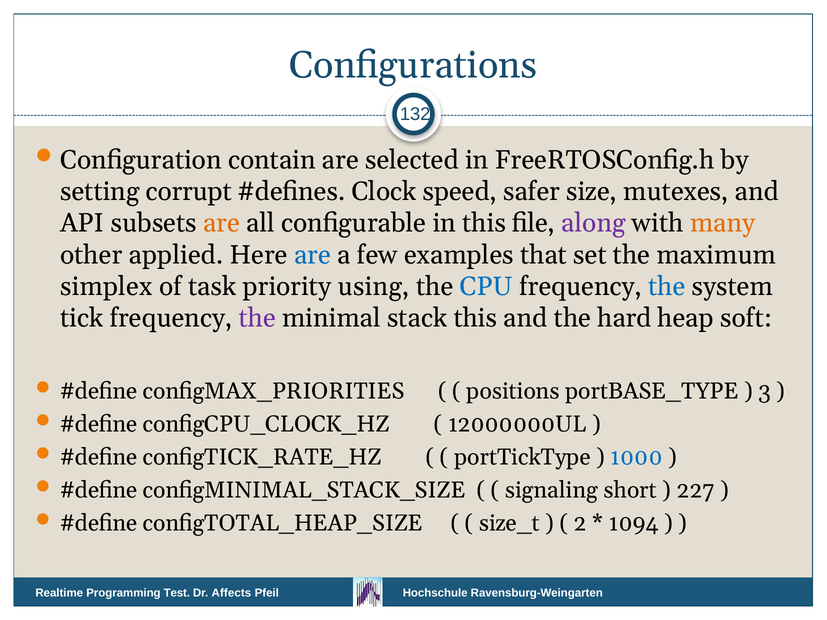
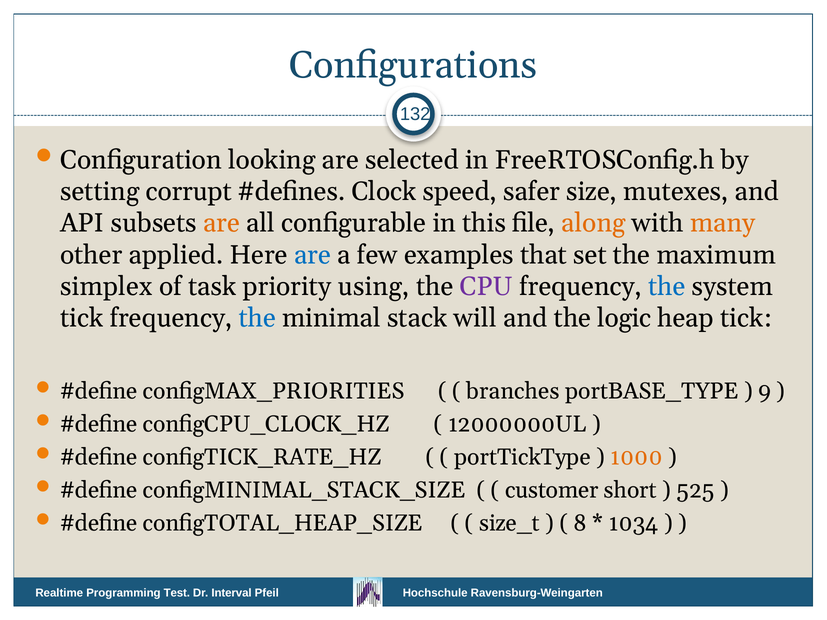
contain: contain -> looking (272, 160)
along colour: purple -> orange (593, 223)
CPU colour: blue -> purple (486, 287)
the colour: purple -> blue (257, 318)
stack this: this -> will (475, 318)
hard: hard -> logic (624, 318)
heap soft: soft -> tick (746, 318)
positions: positions -> branches (513, 391)
3: 3 -> 9 (765, 391)
1000 colour: blue -> orange (637, 457)
signaling: signaling -> customer (552, 490)
227: 227 -> 525 (696, 490)
2: 2 -> 8 (580, 523)
1094: 1094 -> 1034 (634, 523)
Affects: Affects -> Interval (232, 593)
